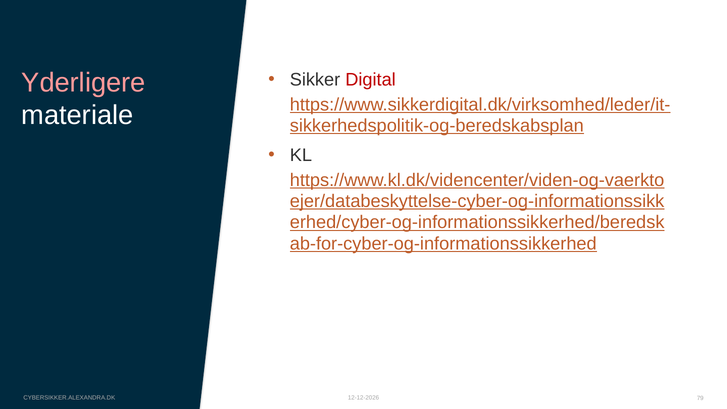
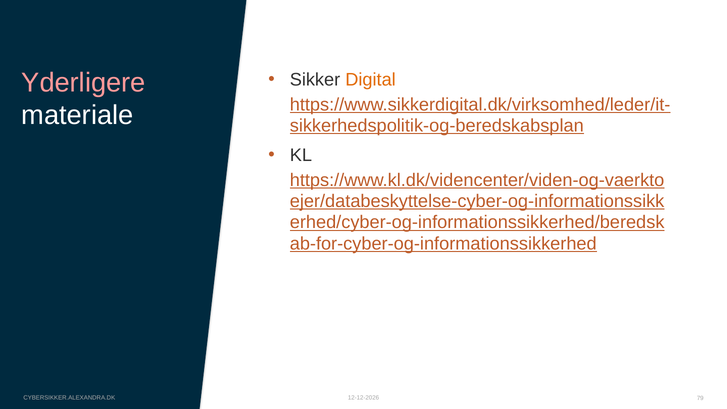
Digital colour: red -> orange (371, 80)
